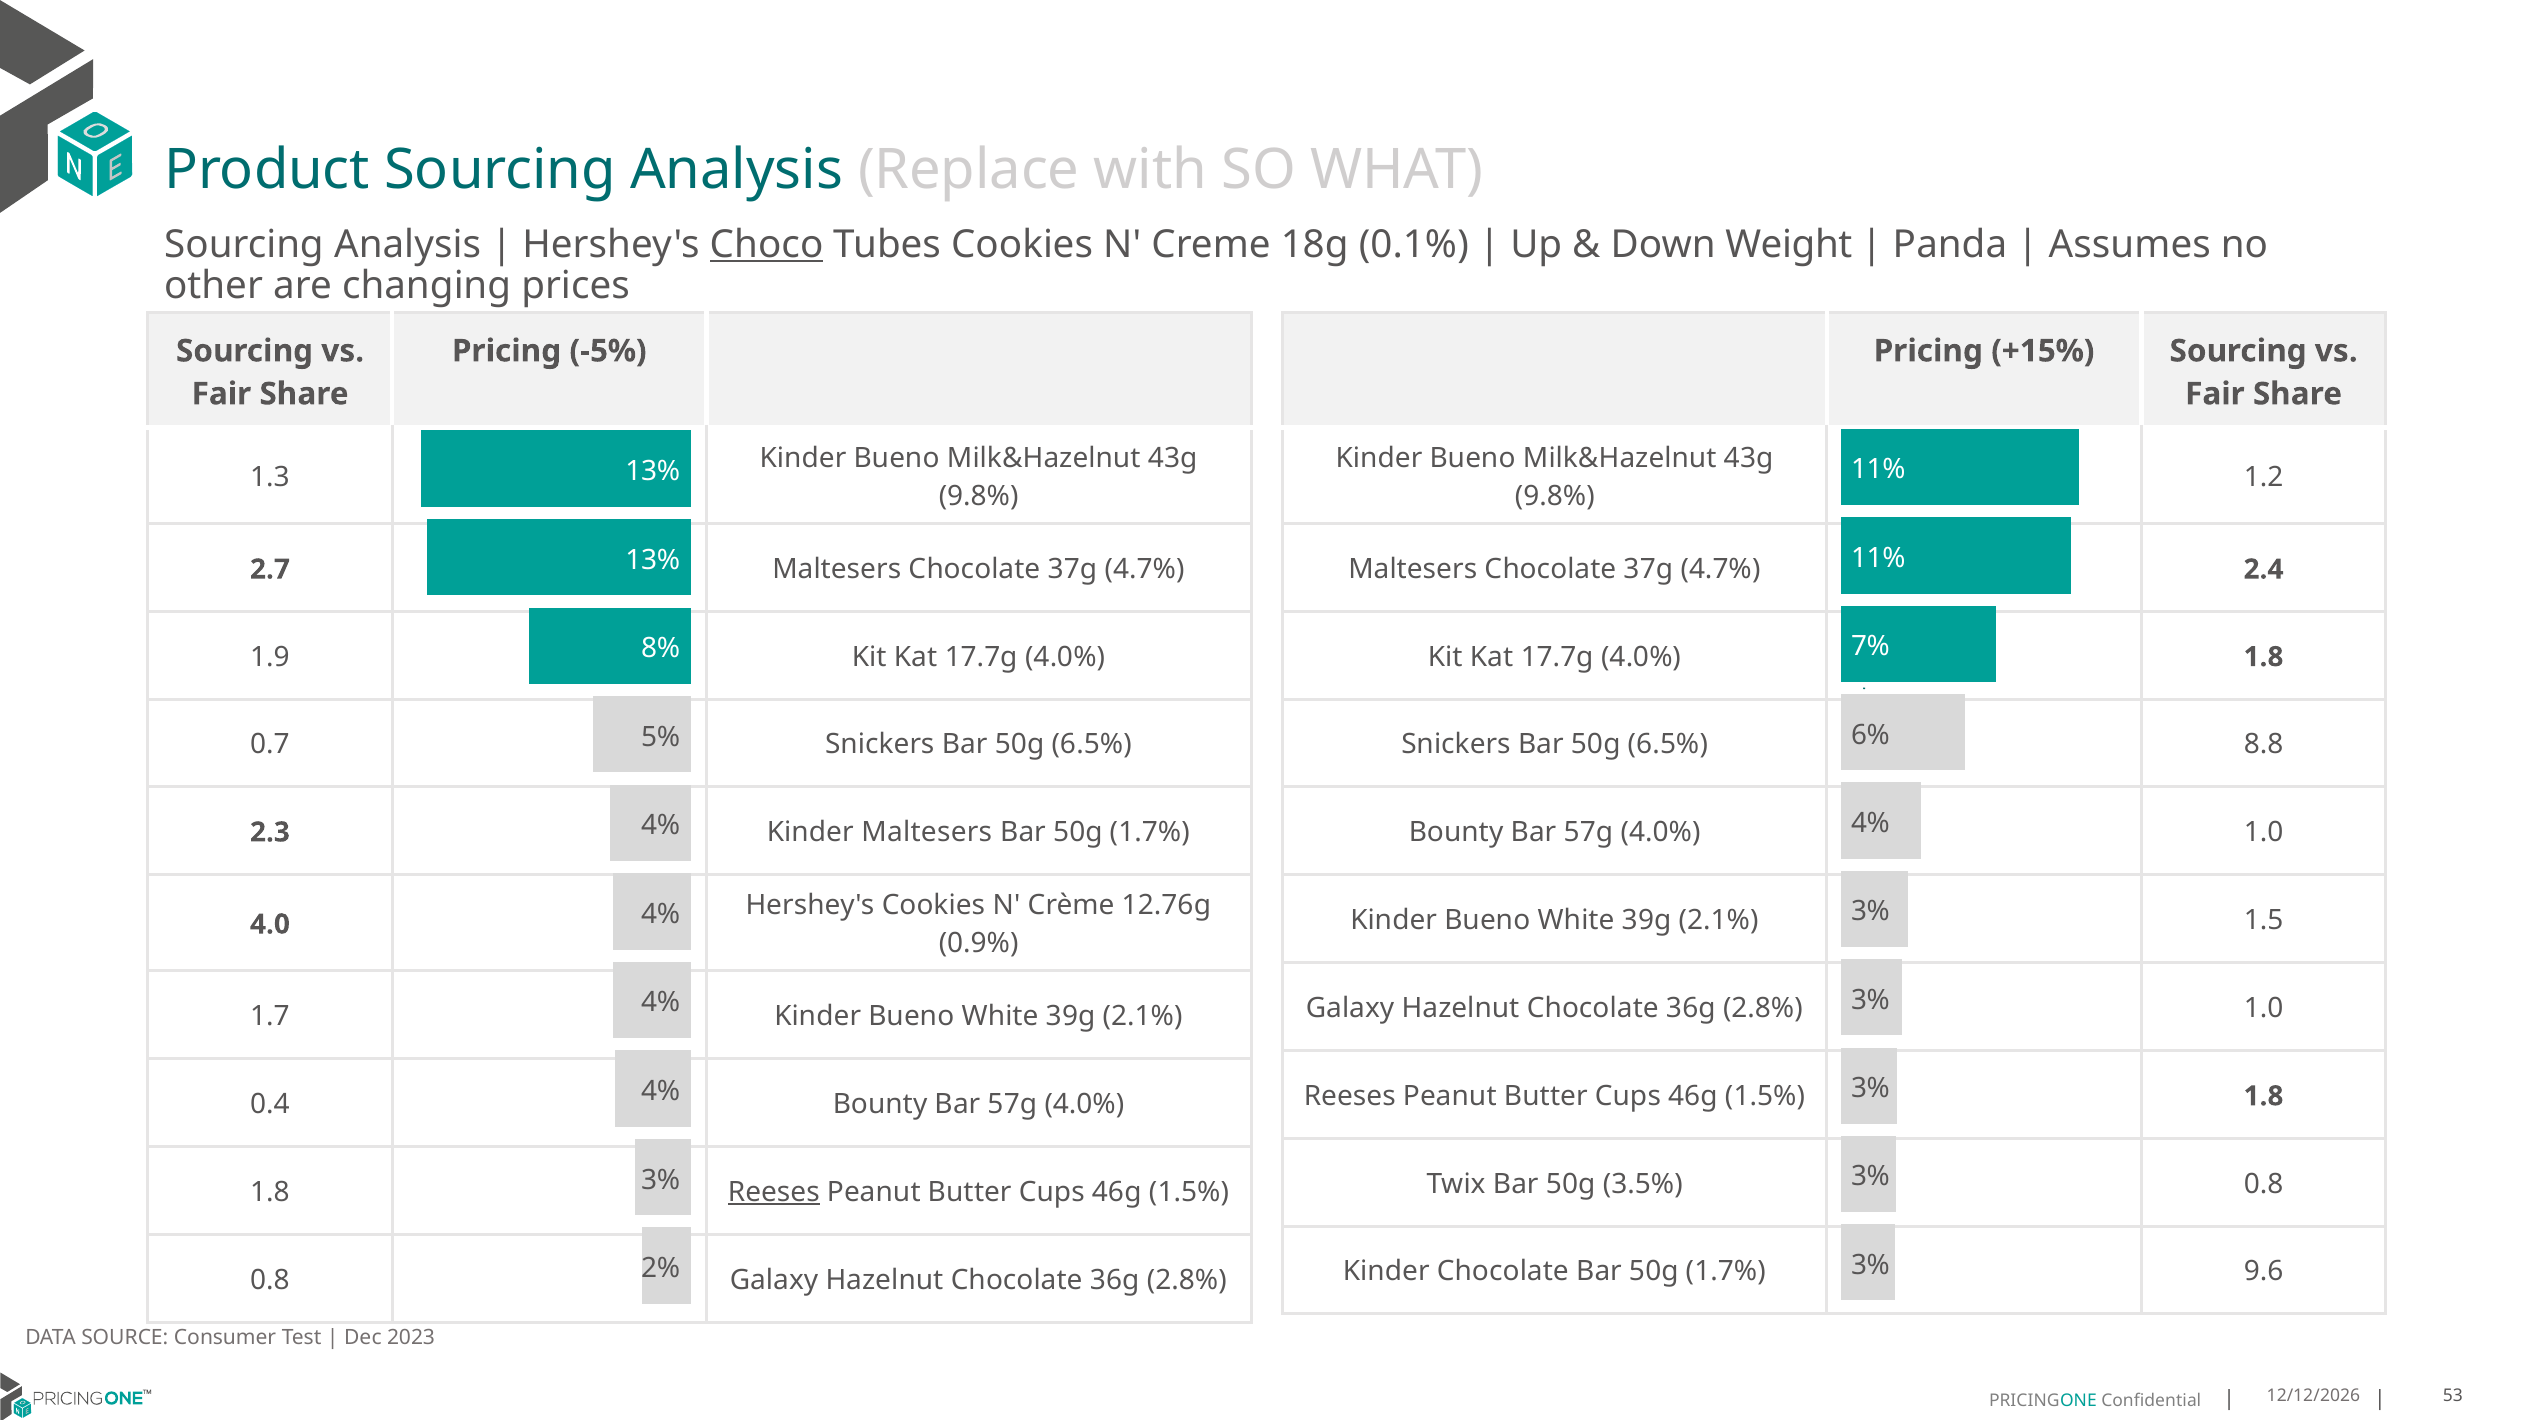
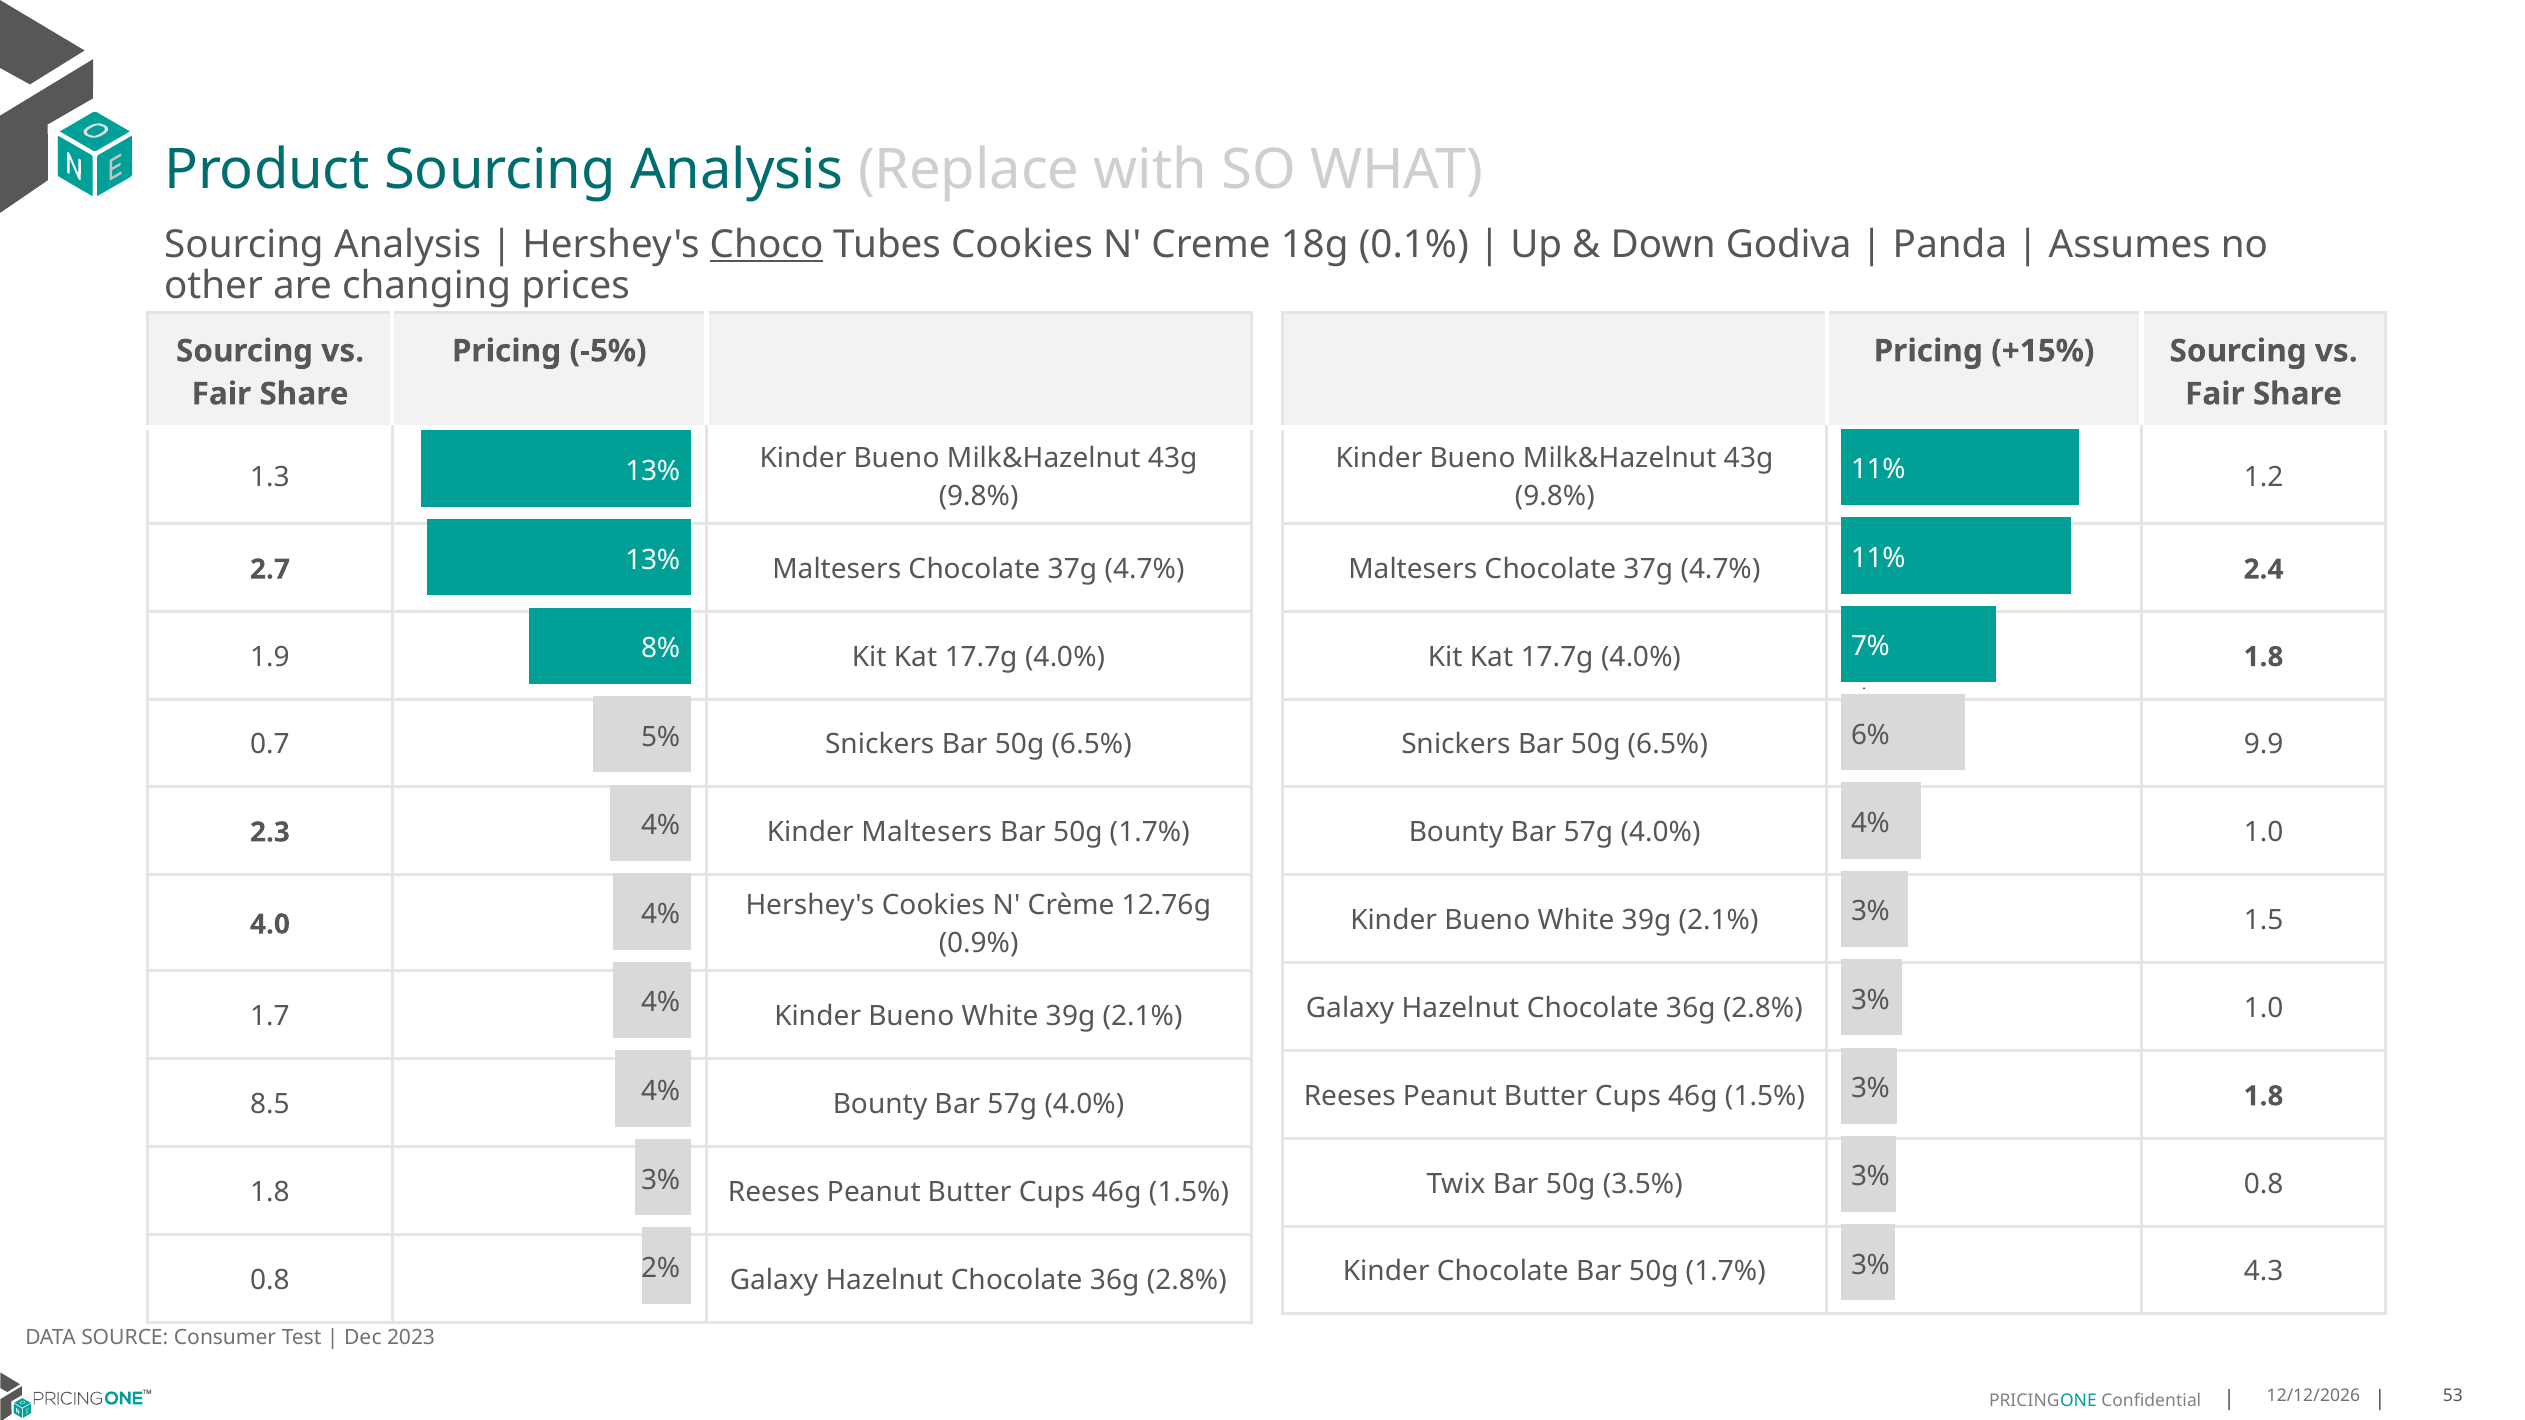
Weight: Weight -> Godiva (1789, 244)
8.8: 8.8 -> 9.9 (2264, 745)
0.4: 0.4 -> 8.5 (270, 1104)
Reeses underline: present -> none (774, 1192)
9.6: 9.6 -> 4.3 (2264, 1272)
